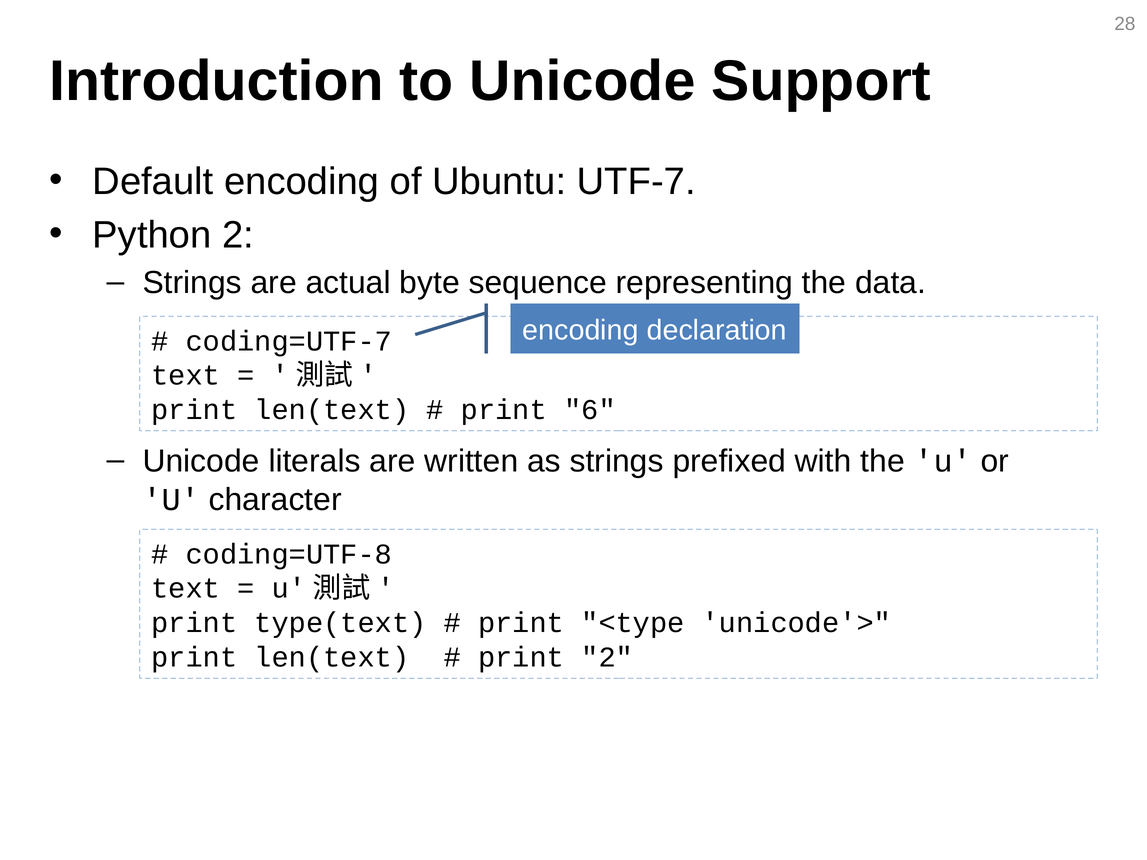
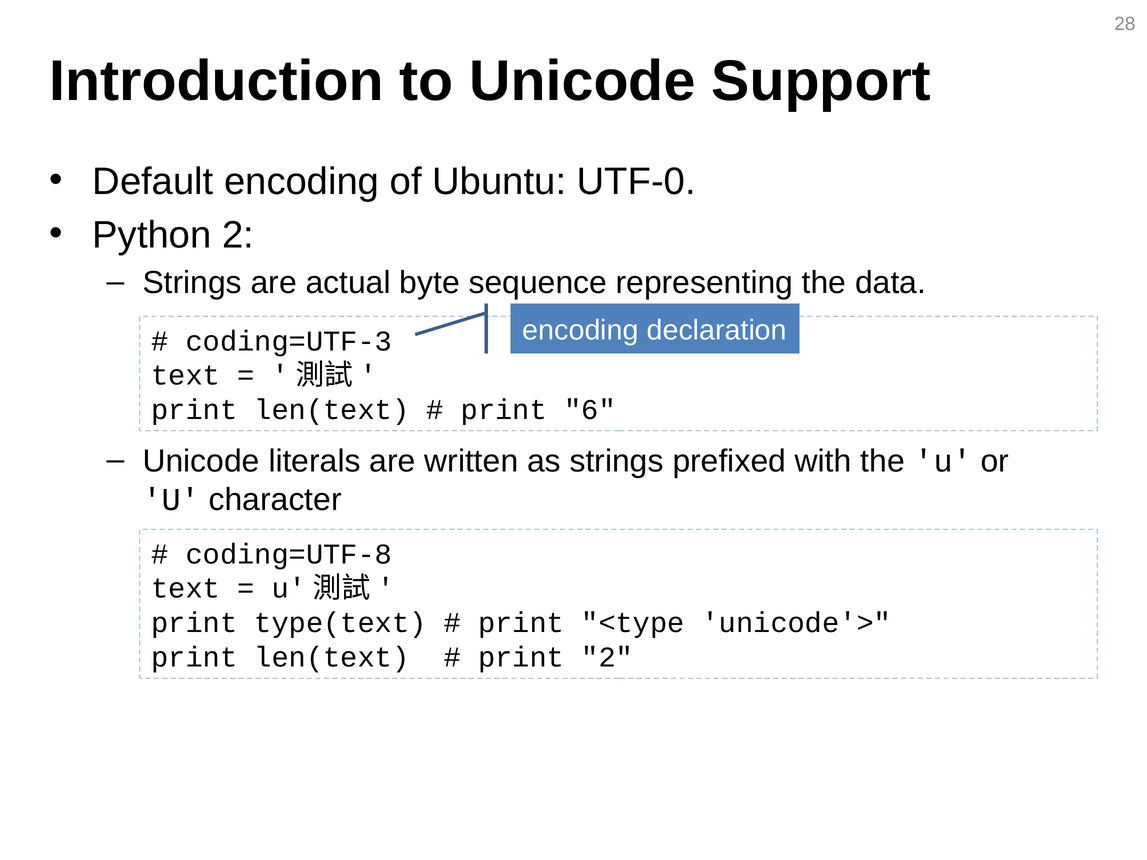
UTF-7: UTF-7 -> UTF-0 (636, 181)
coding=UTF-7: coding=UTF-7 -> coding=UTF-3 (289, 341)
